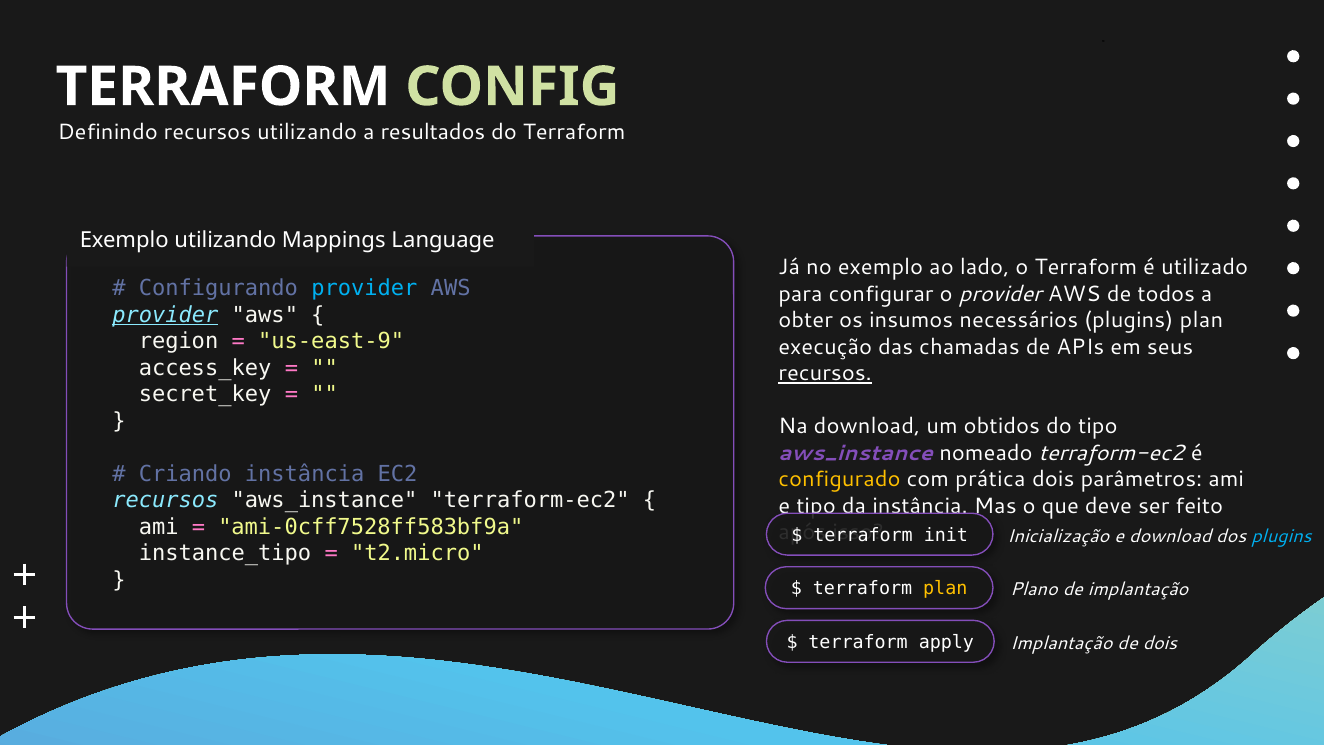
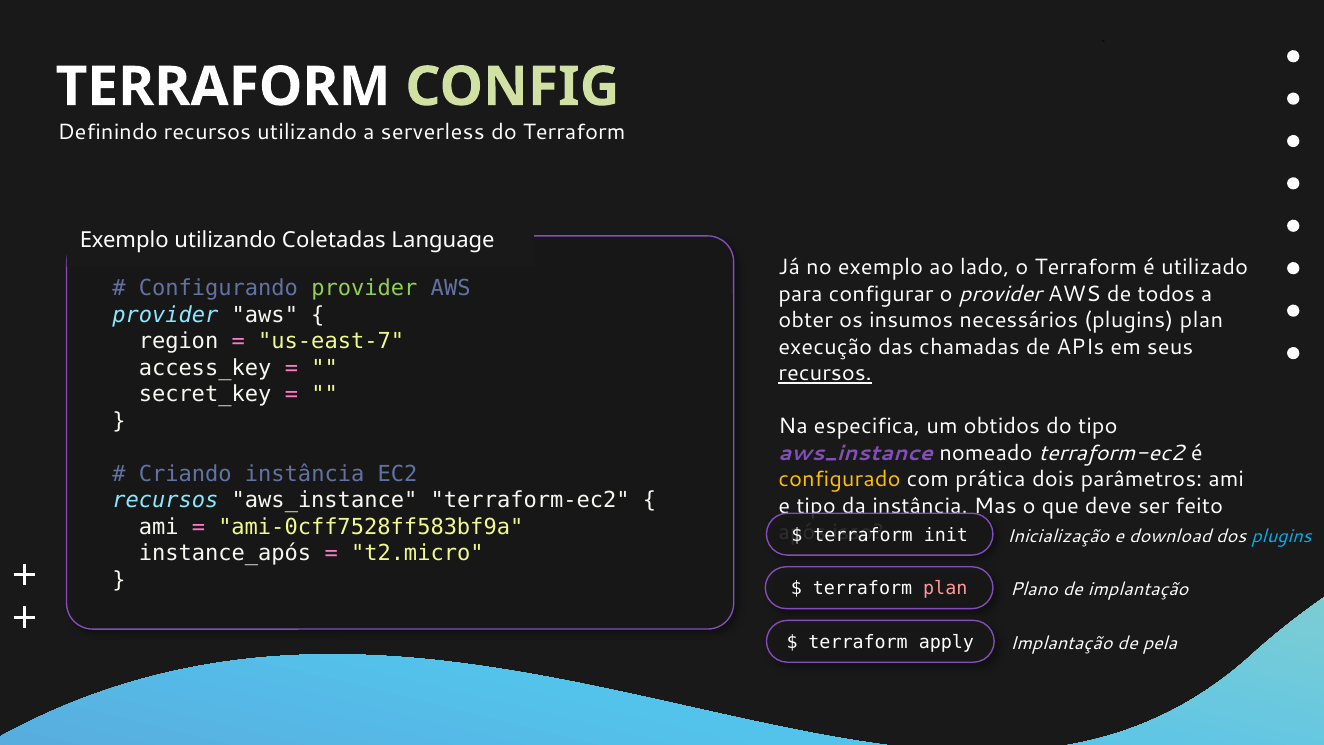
resultados: resultados -> serverless (433, 132)
Mappings: Mappings -> Coletadas (334, 240)
provider colour: light blue -> light green (364, 288)
provider underline: present -> none (165, 315)
us-east-9: us-east-9 -> us-east-7 (331, 341)
Na download: download -> especifica (867, 426)
instance_tipo: instance_tipo -> instance_após (225, 553)
plan colour: yellow -> pink (945, 589)
de dois: dois -> pela (1160, 643)
